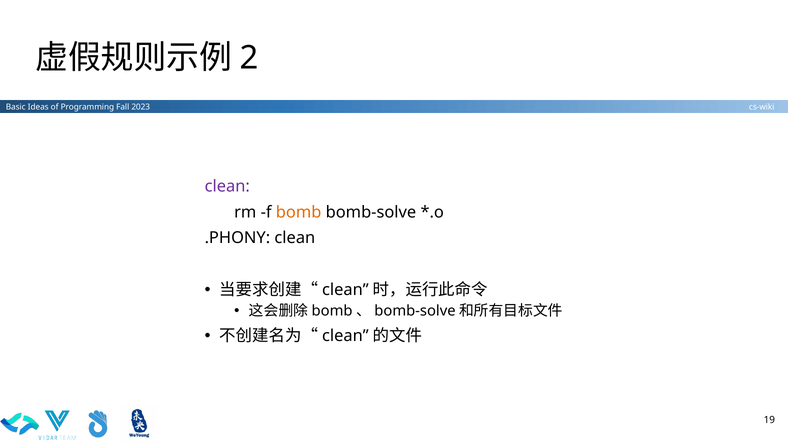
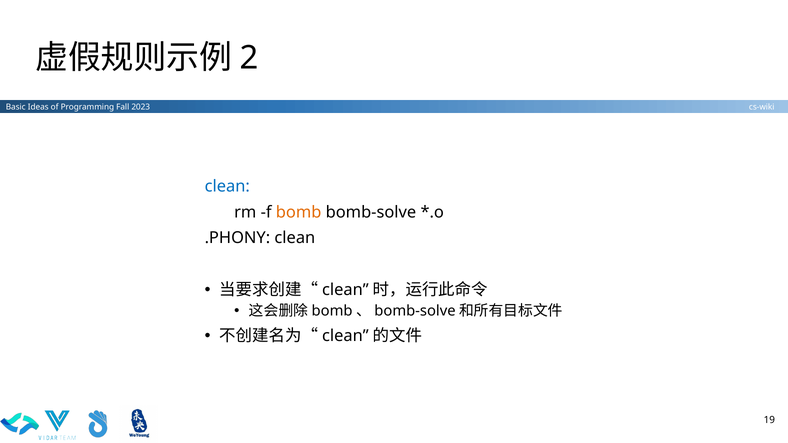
clean colour: purple -> blue (227, 186)
